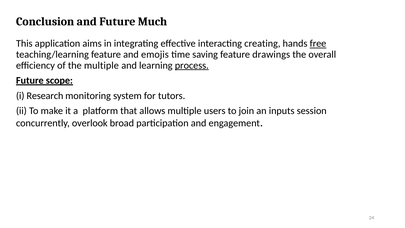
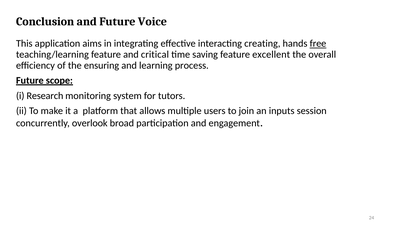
Much: Much -> Voice (152, 22)
emojis: emojis -> critical (155, 54)
drawings: drawings -> excellent (271, 54)
the multiple: multiple -> ensuring (102, 65)
process underline: present -> none (192, 65)
